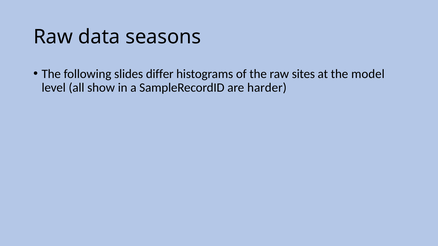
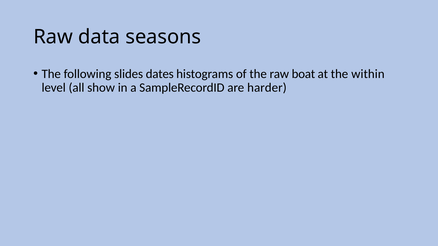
differ: differ -> dates (160, 74)
sites: sites -> boat (303, 74)
model: model -> within (368, 74)
